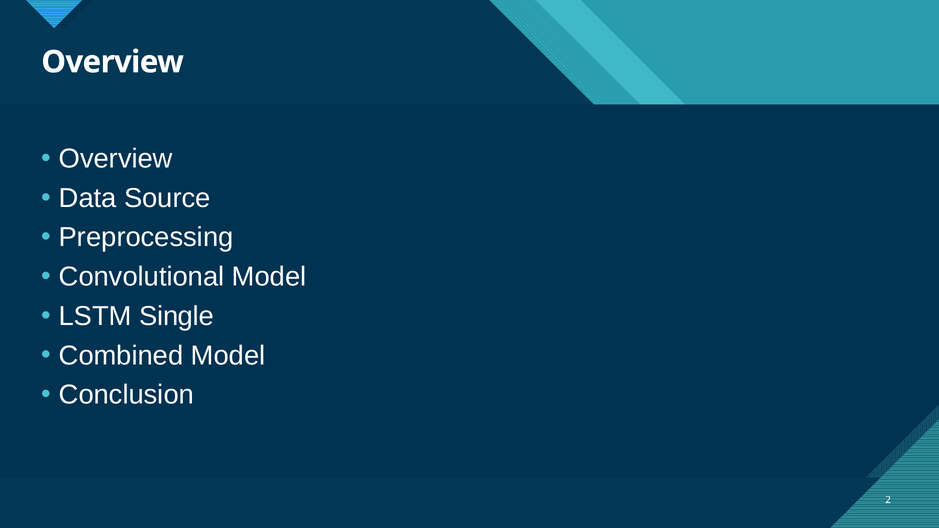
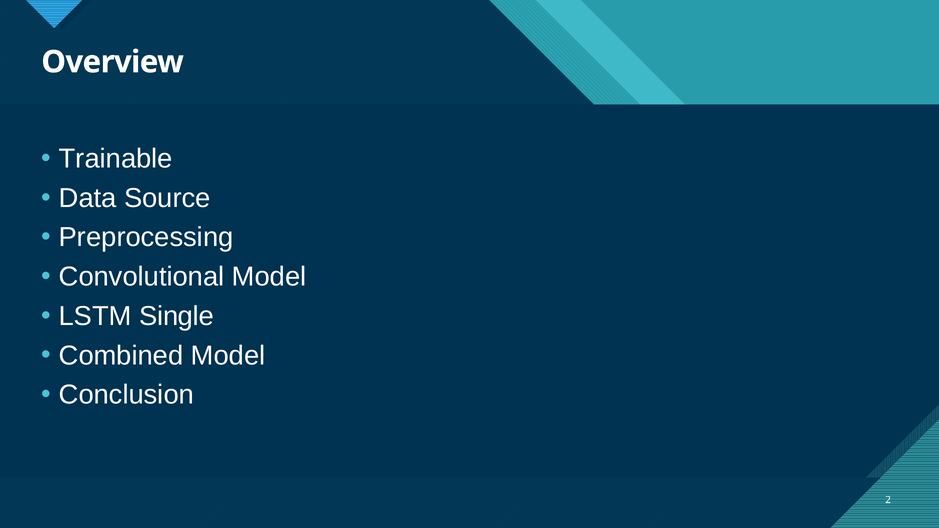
Overview: Overview -> Trainable (116, 159)
